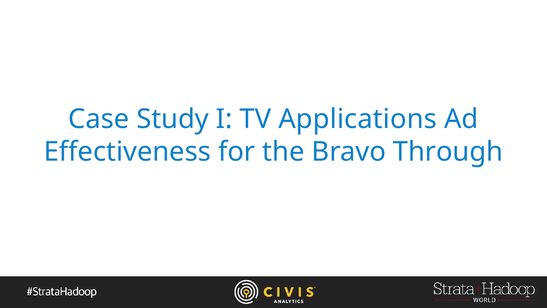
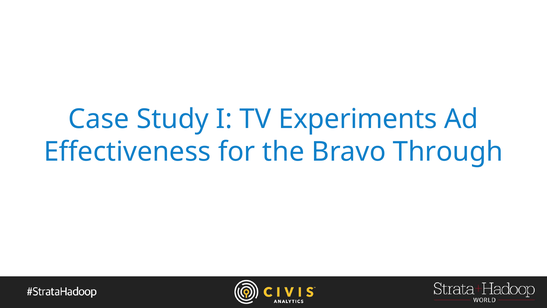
Applications: Applications -> Experiments (358, 119)
